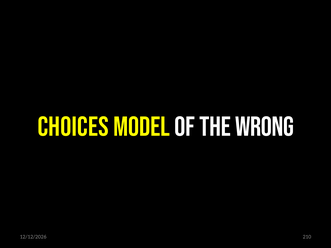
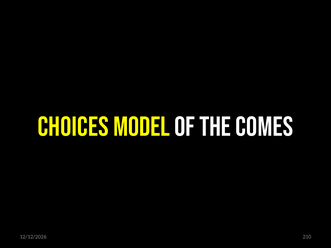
WRONG: WRONG -> COMES (264, 127)
